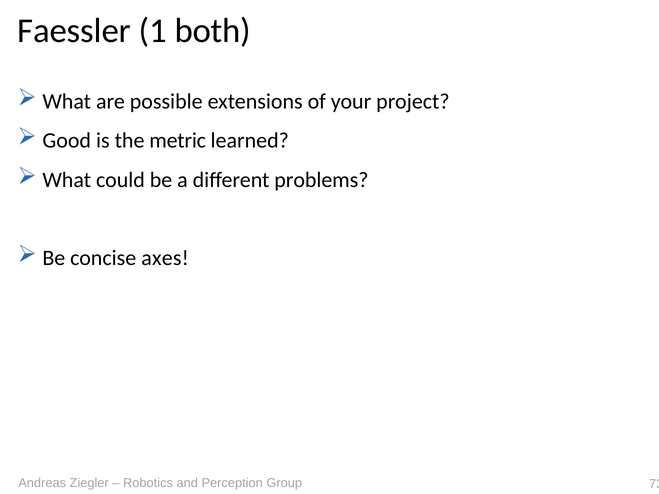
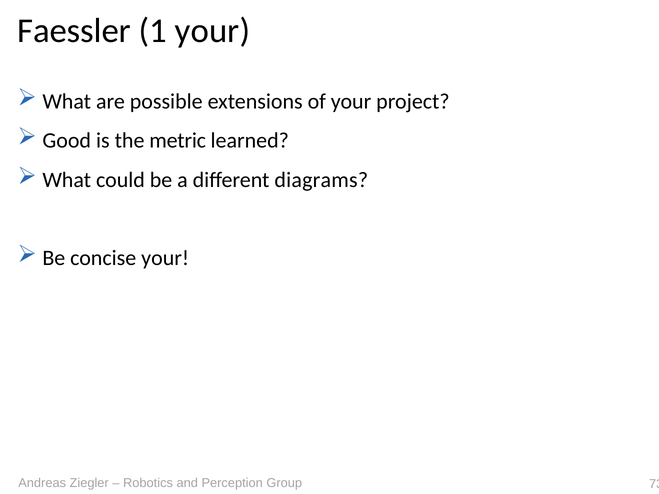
1 both: both -> your (213, 31)
problems: problems -> diagrams (321, 180)
concise axes: axes -> your (165, 258)
